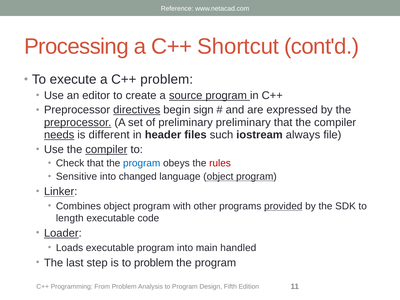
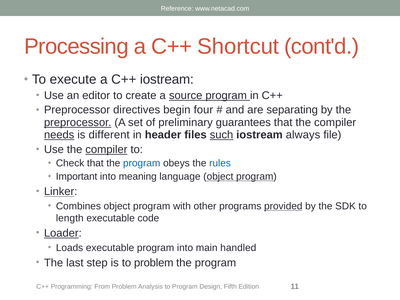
C++ problem: problem -> iostream (167, 80)
directives underline: present -> none (137, 110)
sign: sign -> four (203, 110)
expressed: expressed -> separating (292, 110)
preliminary preliminary: preliminary -> guarantees (243, 122)
such underline: none -> present (222, 135)
rules colour: red -> blue (220, 163)
Sensitive: Sensitive -> Important (77, 176)
changed: changed -> meaning (138, 176)
